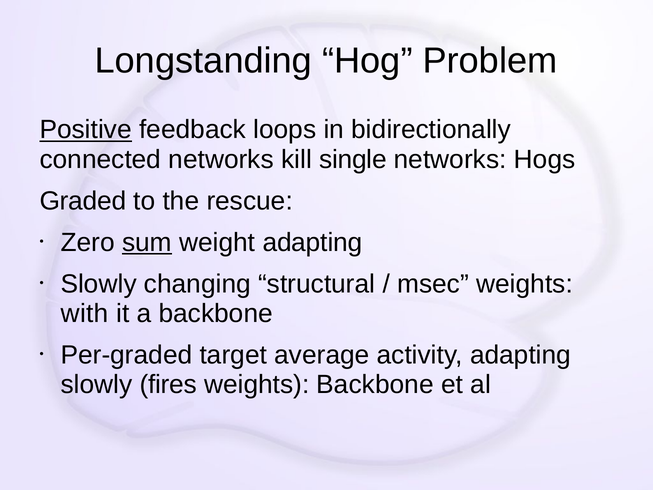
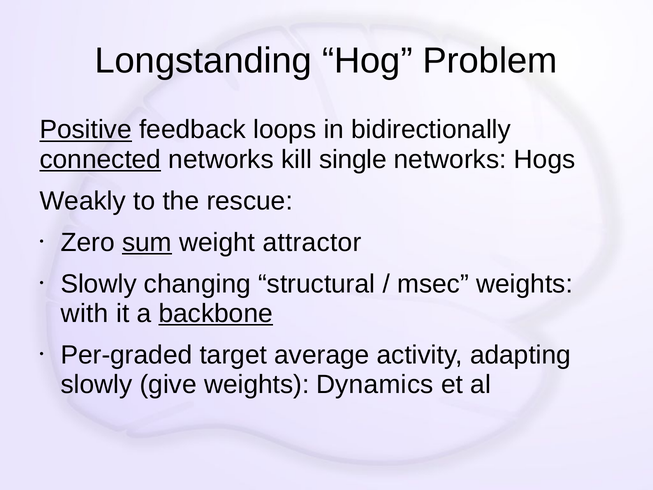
connected underline: none -> present (100, 159)
Graded: Graded -> Weakly (83, 201)
weight adapting: adapting -> attractor (312, 242)
backbone underline: none -> present (216, 314)
fires: fires -> give (168, 385)
weights Backbone: Backbone -> Dynamics (375, 385)
